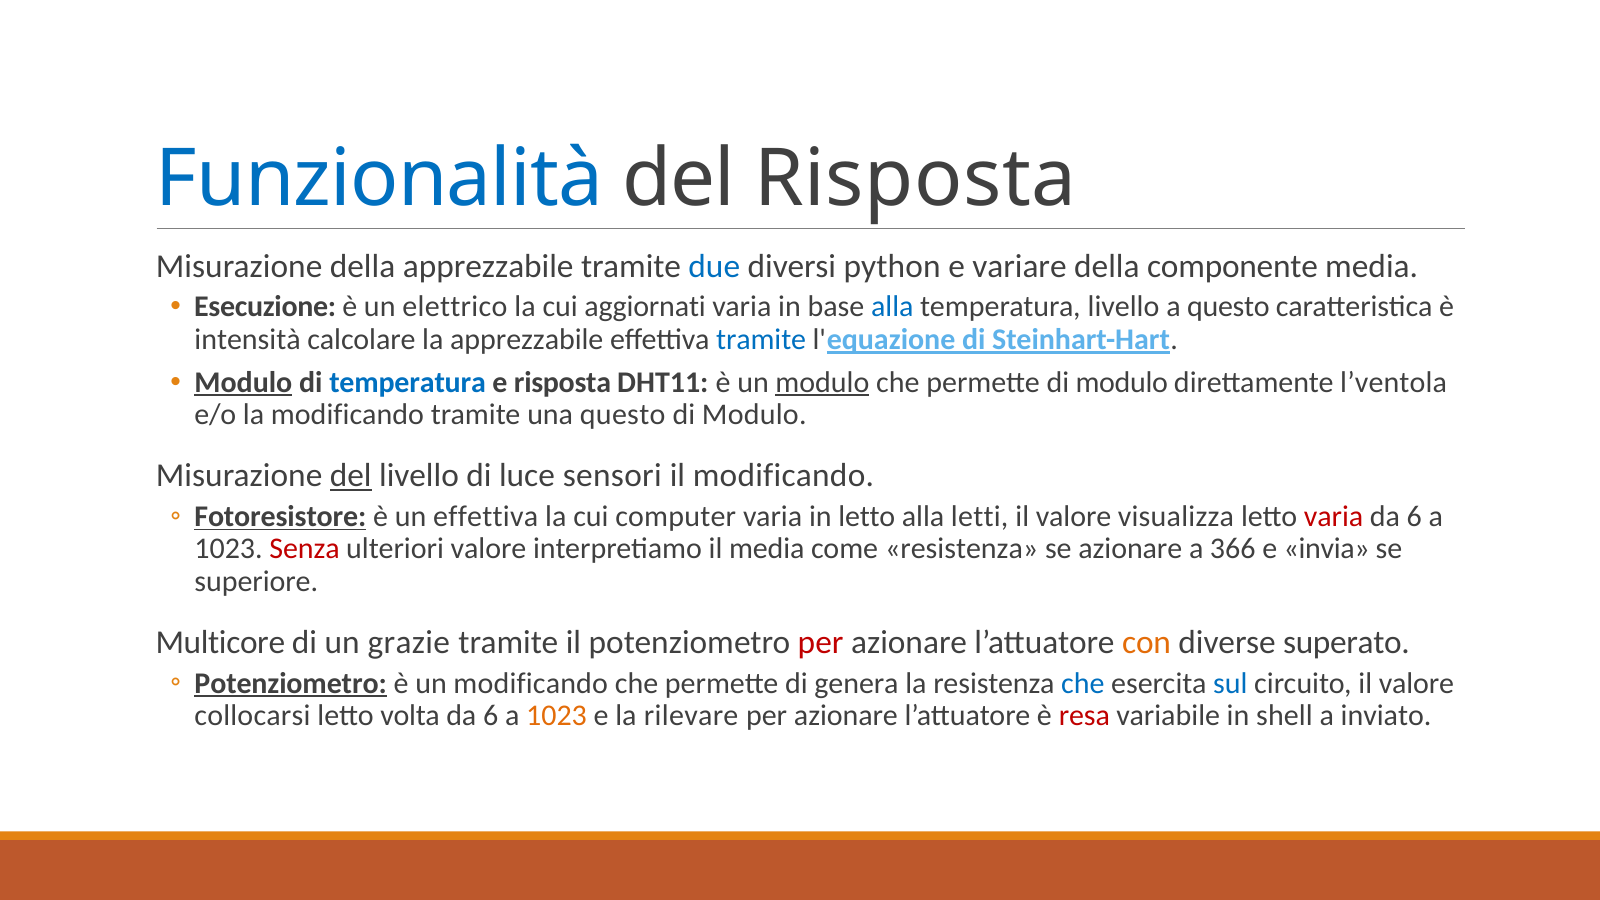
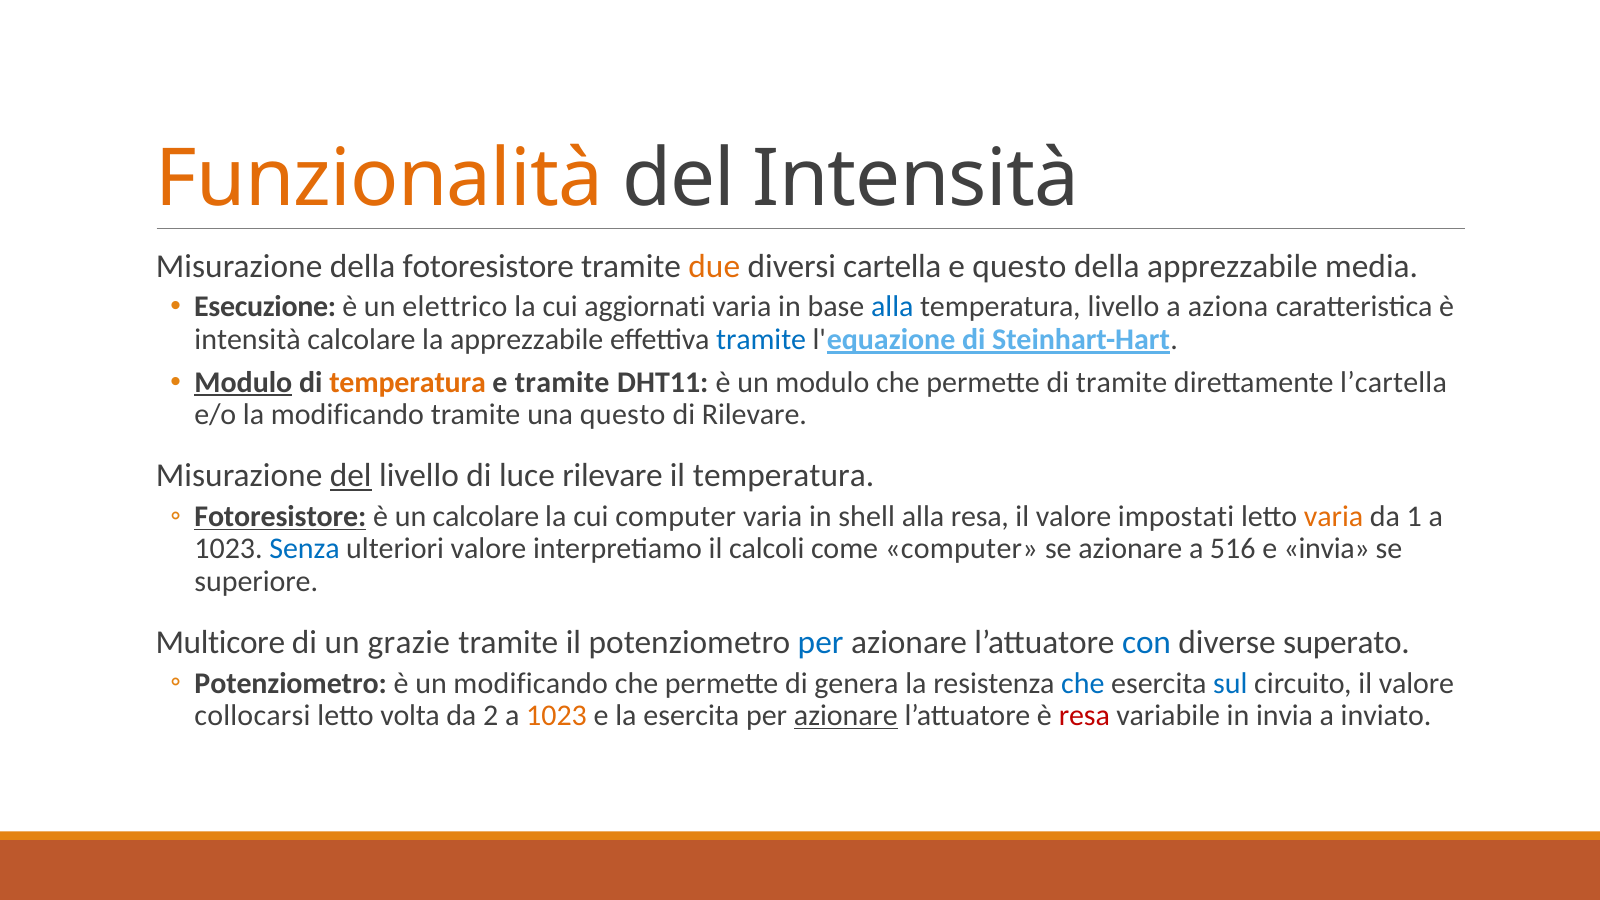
Funzionalità colour: blue -> orange (380, 179)
del Risposta: Risposta -> Intensità (916, 179)
della apprezzabile: apprezzabile -> fotoresistore (488, 266)
due colour: blue -> orange (714, 266)
python: python -> cartella (892, 266)
e variare: variare -> questo (1019, 266)
della componente: componente -> apprezzabile (1232, 266)
a questo: questo -> aziona (1228, 307)
temperatura colour: blue -> orange (408, 382)
e risposta: risposta -> tramite (562, 382)
modulo underline: present -> none (822, 382)
permette di modulo: modulo -> tramite (1122, 382)
l’ventola: l’ventola -> l’cartella (1394, 382)
Modulo: Modulo -> Rilevare (754, 415)
luce sensori: sensori -> rilevare (613, 476)
il modificando: modificando -> temperatura (784, 476)
un effettiva: effettiva -> calcolare (486, 517)
in letto: letto -> shell (867, 517)
alla letti: letti -> resa (980, 517)
visualizza: visualizza -> impostati (1176, 517)
varia colour: red -> orange (1334, 517)
6: 6 -> 1 (1414, 517)
Senza colour: red -> blue (304, 549)
il media: media -> calcoli (767, 549)
come resistenza: resistenza -> computer (961, 549)
366: 366 -> 516 (1233, 549)
per colour: red -> blue (821, 642)
con colour: orange -> blue (1147, 642)
Potenziometro underline: present -> none (291, 683)
6: 6 -> 2 (491, 716)
la rilevare: rilevare -> esercita (691, 716)
azionare underline: none -> present (846, 716)
in shell: shell -> invia (1285, 716)
